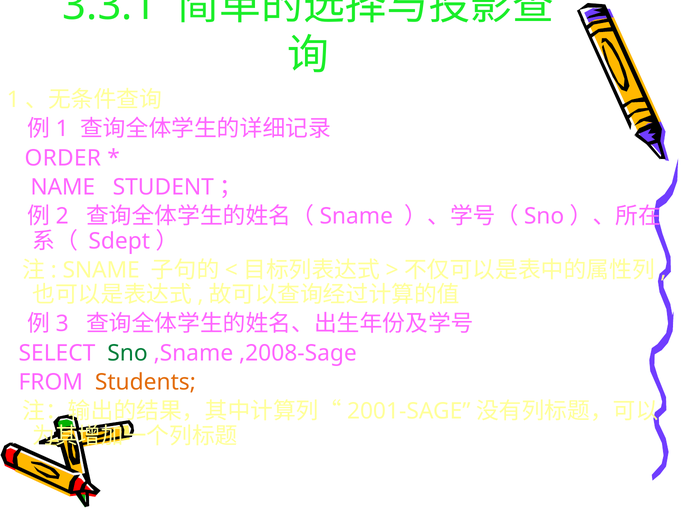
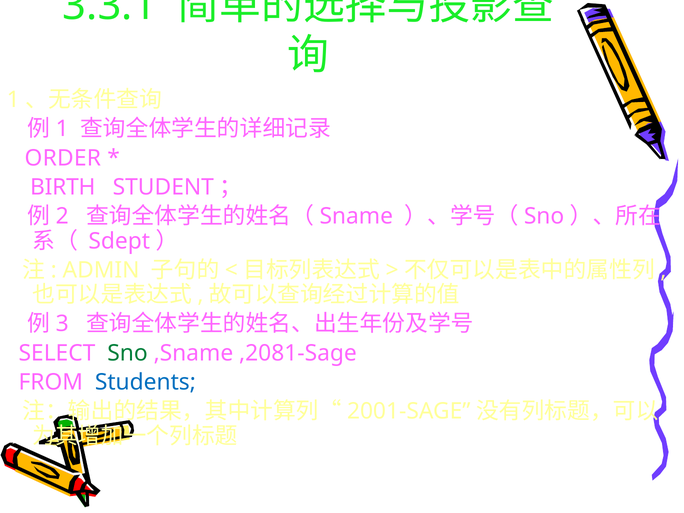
NAME: NAME -> BIRTH (63, 187)
SNAME: SNAME -> ADMIN (101, 270)
,2008-Sage: ,2008-Sage -> ,2081-Sage (298, 353)
Students colour: orange -> blue (145, 382)
